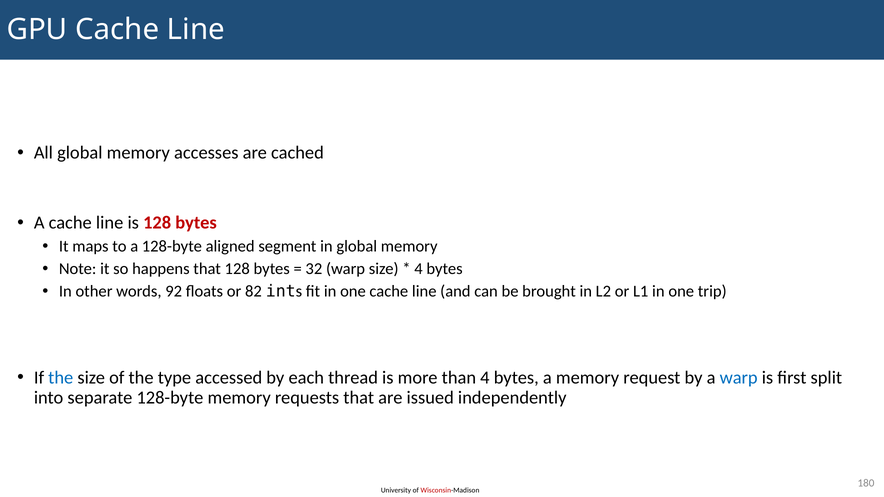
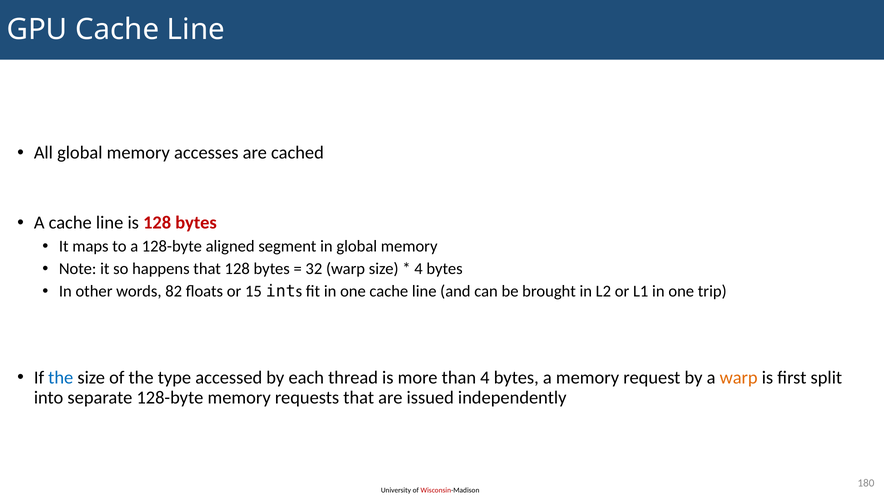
92: 92 -> 82 (174, 291)
82: 82 -> 15 (253, 291)
warp colour: blue -> orange (739, 378)
